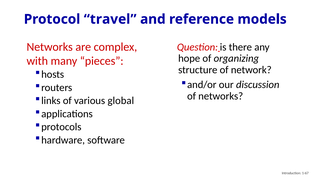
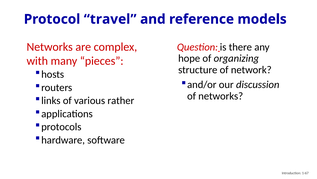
global: global -> rather (121, 100)
